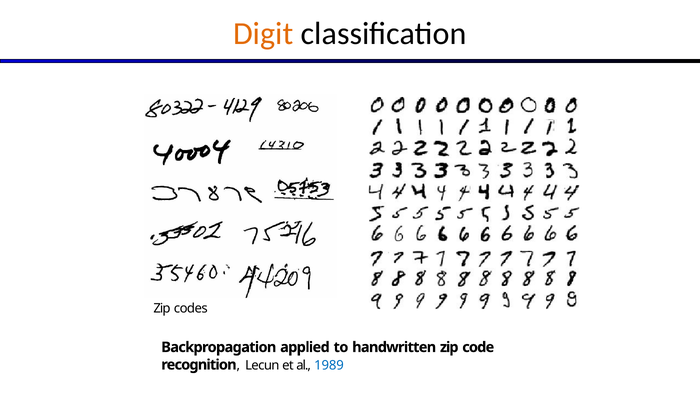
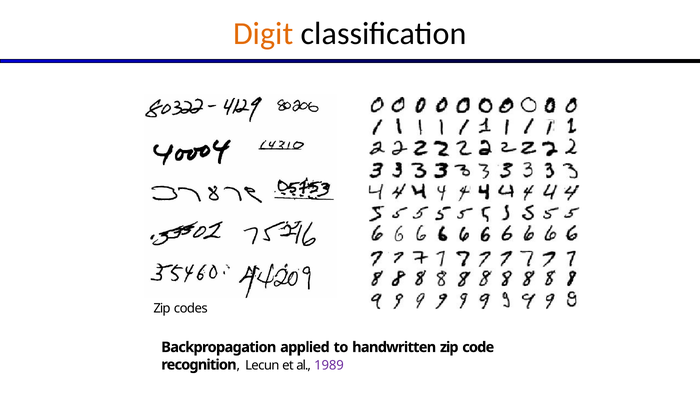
1989 colour: blue -> purple (329, 365)
